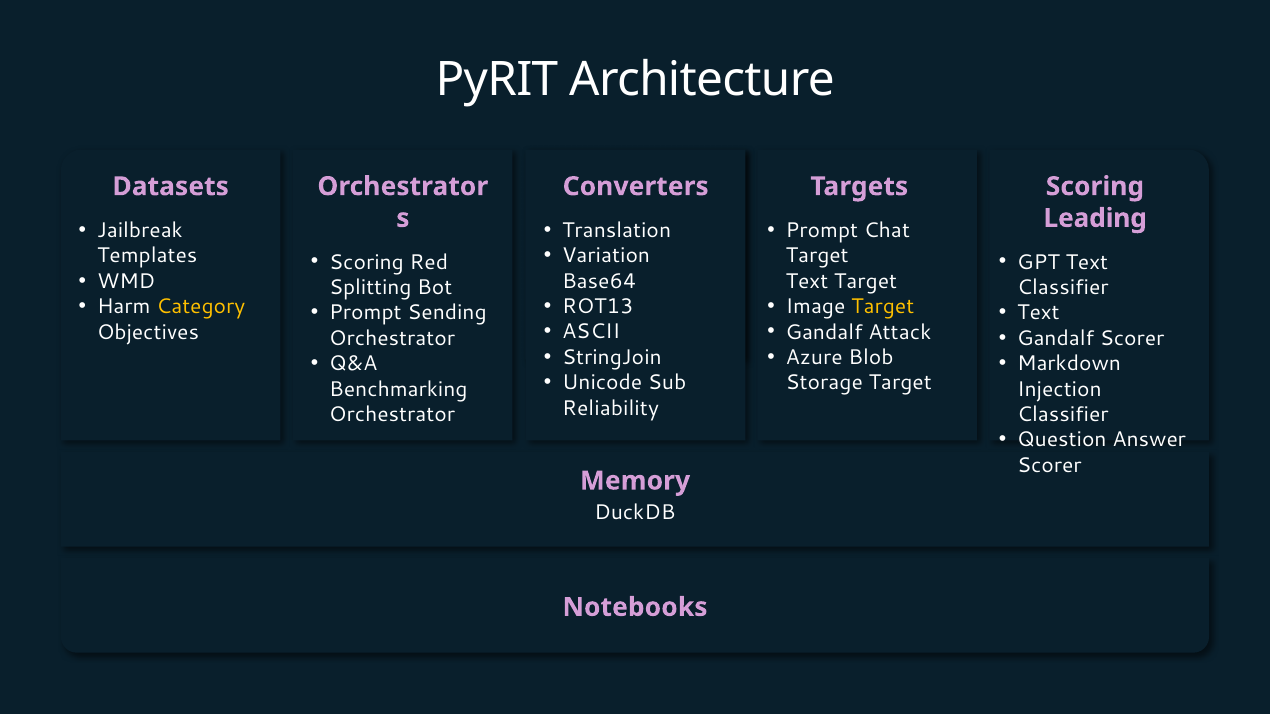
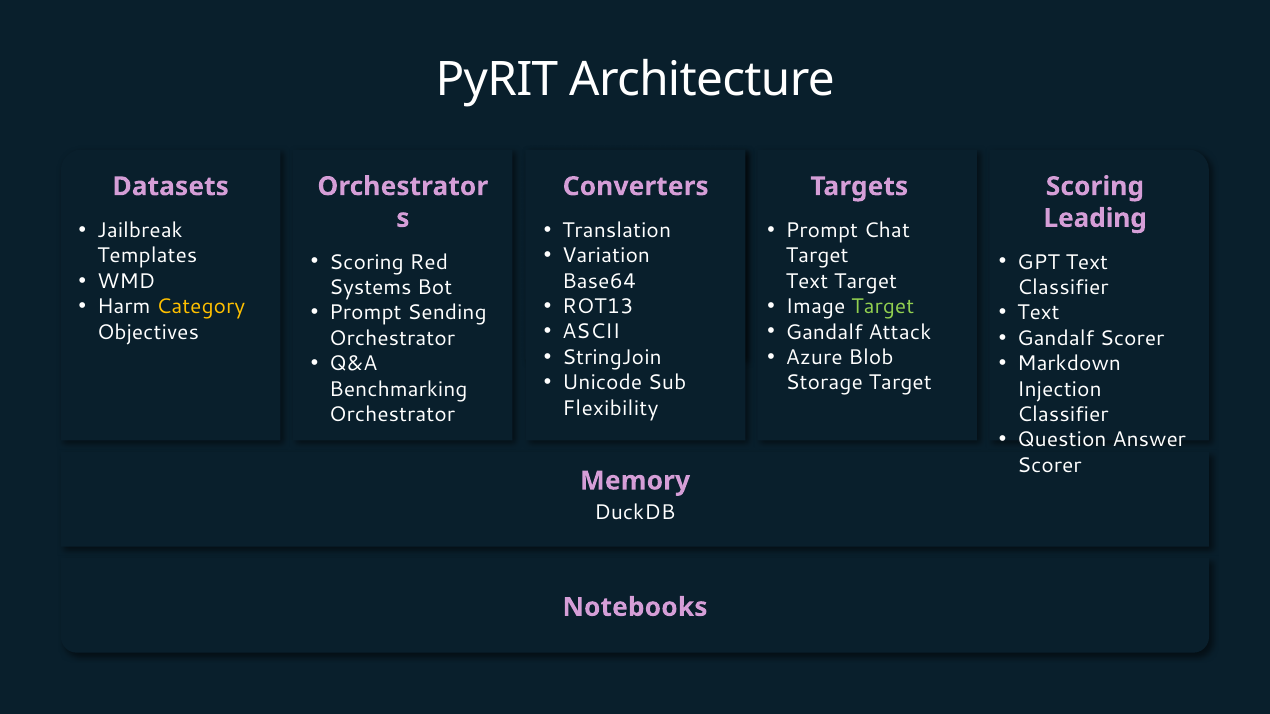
Splitting: Splitting -> Systems (370, 288)
Target colour: yellow -> light green (883, 307)
Reliability: Reliability -> Flexibility (610, 408)
